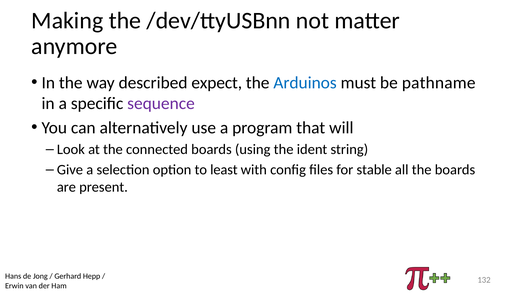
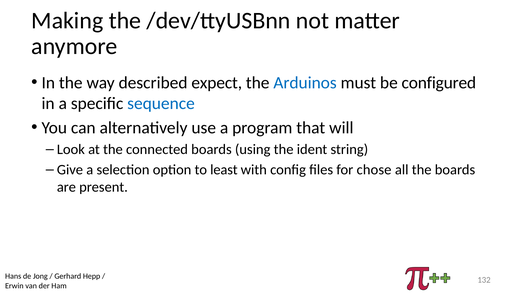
pathname: pathname -> configured (439, 83)
sequence colour: purple -> blue (161, 104)
stable: stable -> chose (374, 170)
